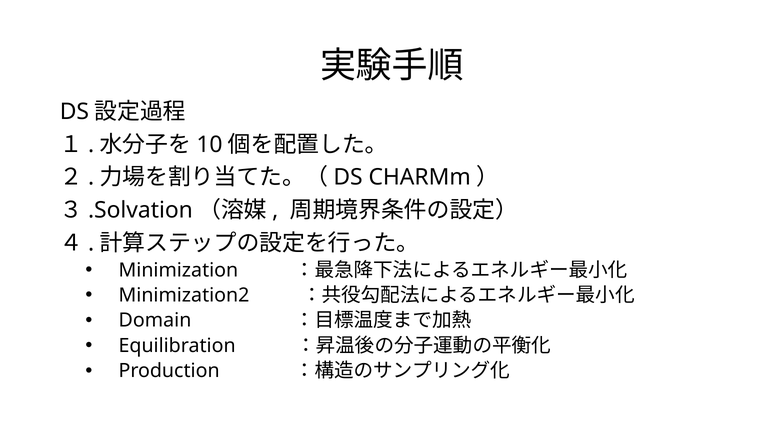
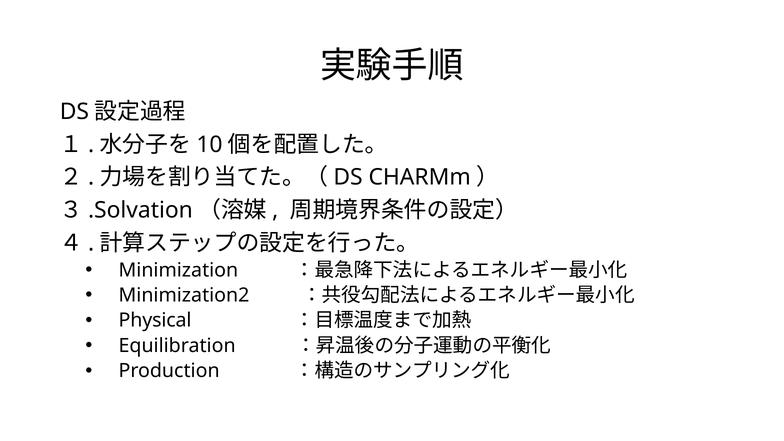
Domain: Domain -> Physical (155, 321)
